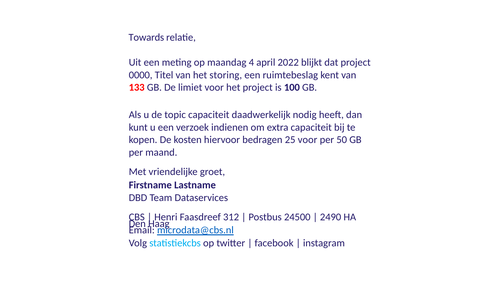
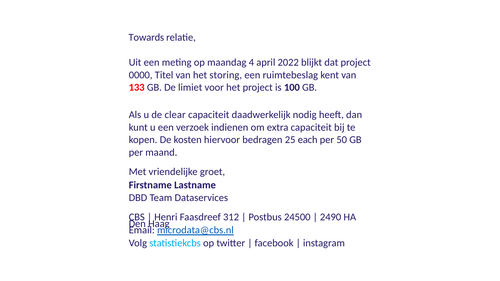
topic: topic -> clear (175, 115)
25 voor: voor -> each (308, 140)
